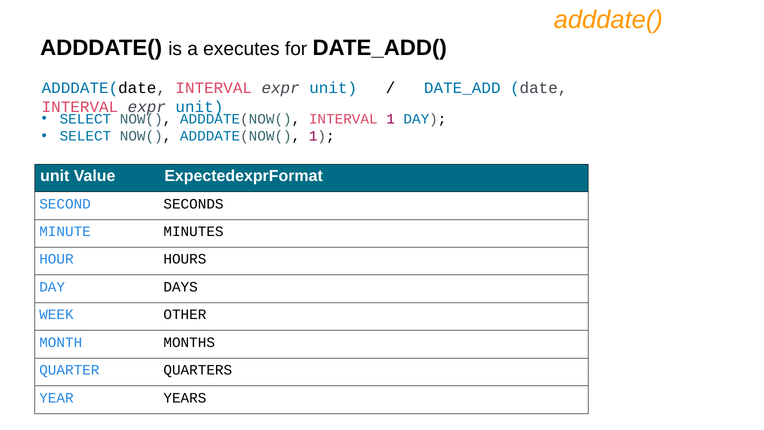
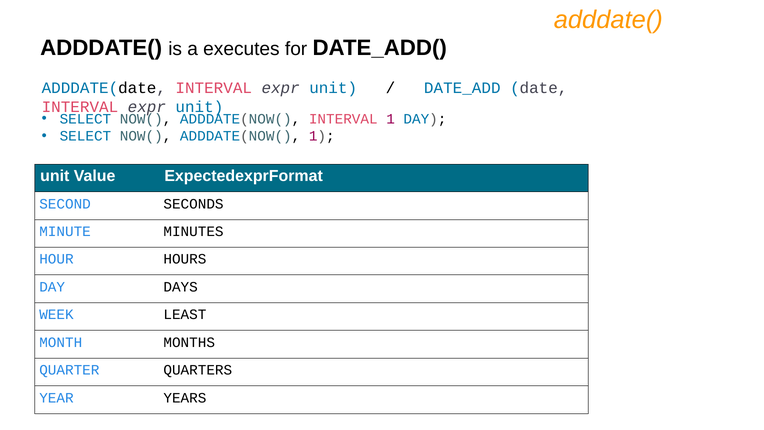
OTHER: OTHER -> LEAST (185, 314)
